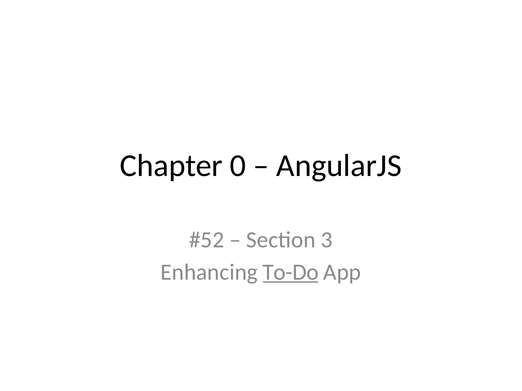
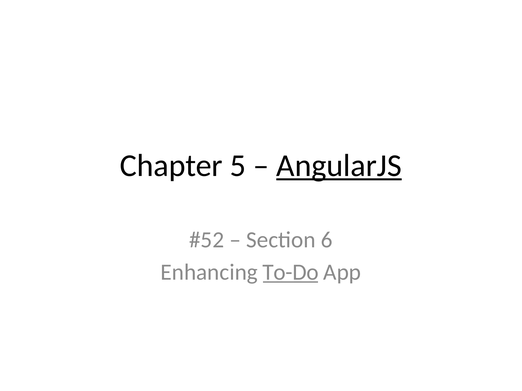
0: 0 -> 5 (238, 166)
AngularJS underline: none -> present (339, 166)
3: 3 -> 6 (327, 240)
